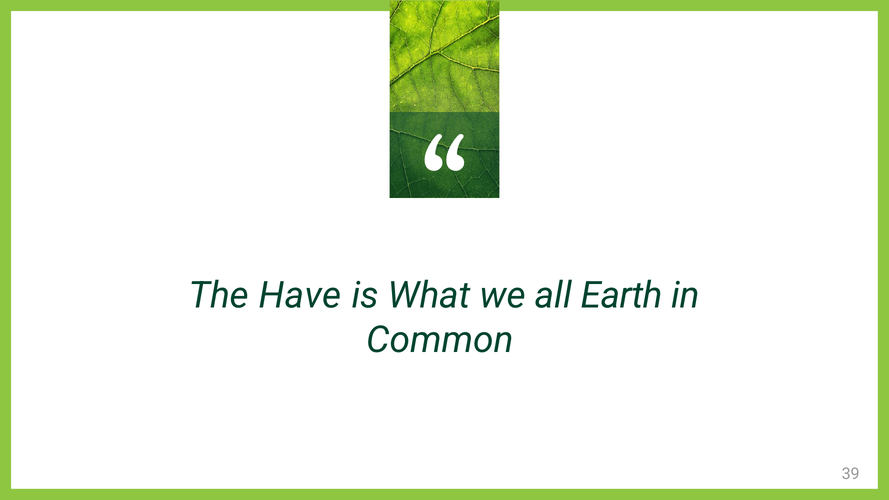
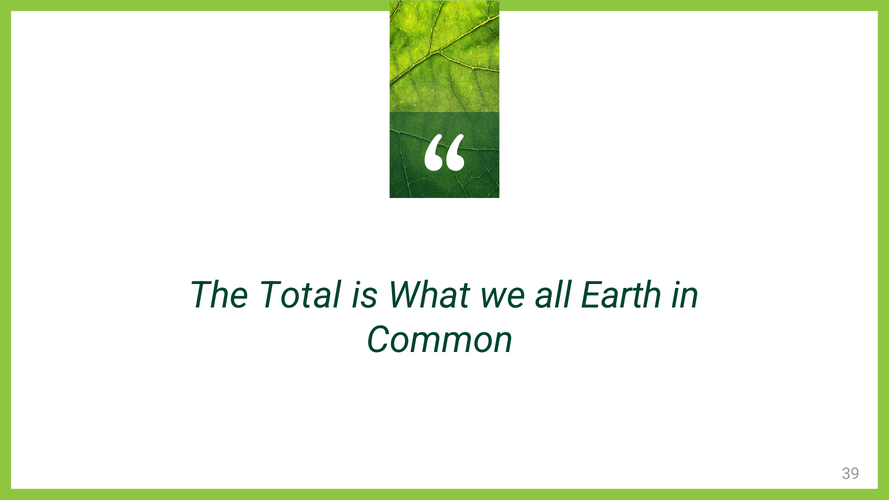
Have: Have -> Total (300, 296)
